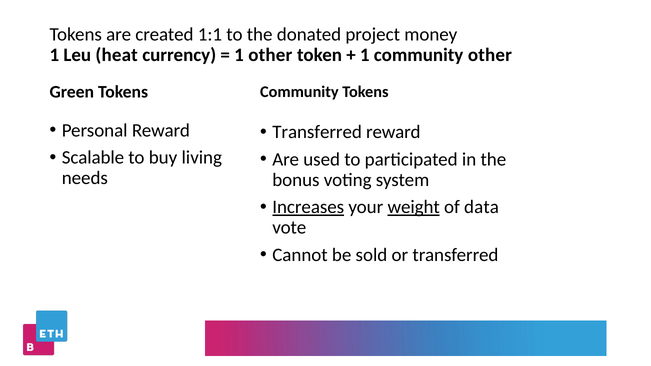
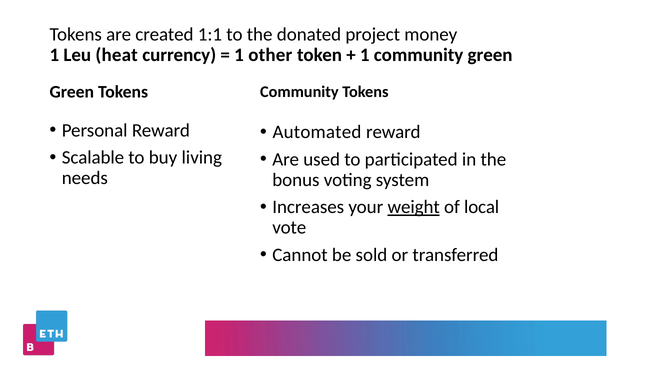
community other: other -> green (490, 55)
Transferred: Transferred -> Automated (317, 132)
Increases underline: present -> none (308, 207)
data: data -> local (482, 207)
